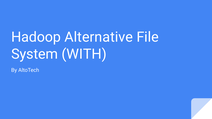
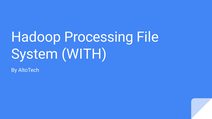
Alternative: Alternative -> Processing (99, 37)
